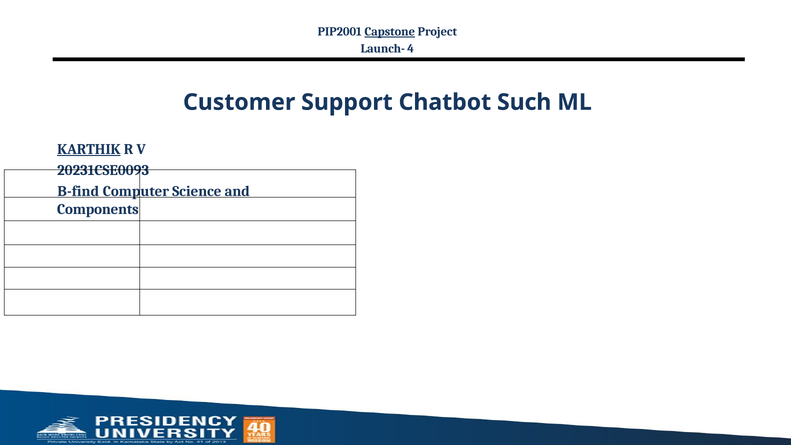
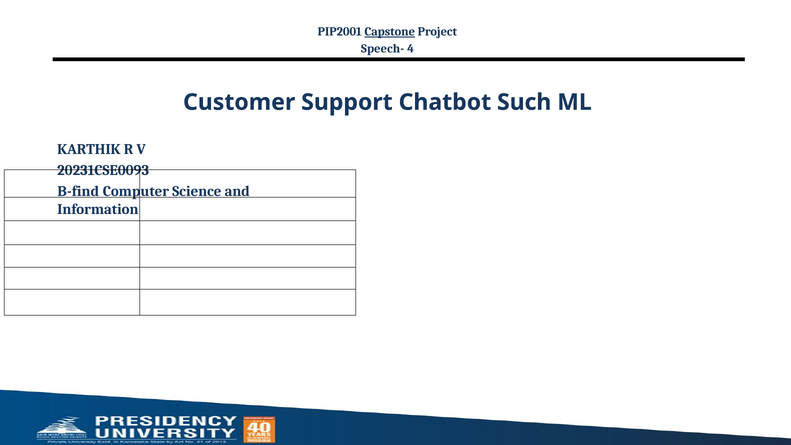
Launch-: Launch- -> Speech- (383, 48)
KARTHIK underline: present -> none (89, 149)
Components: Components -> Information (98, 209)
